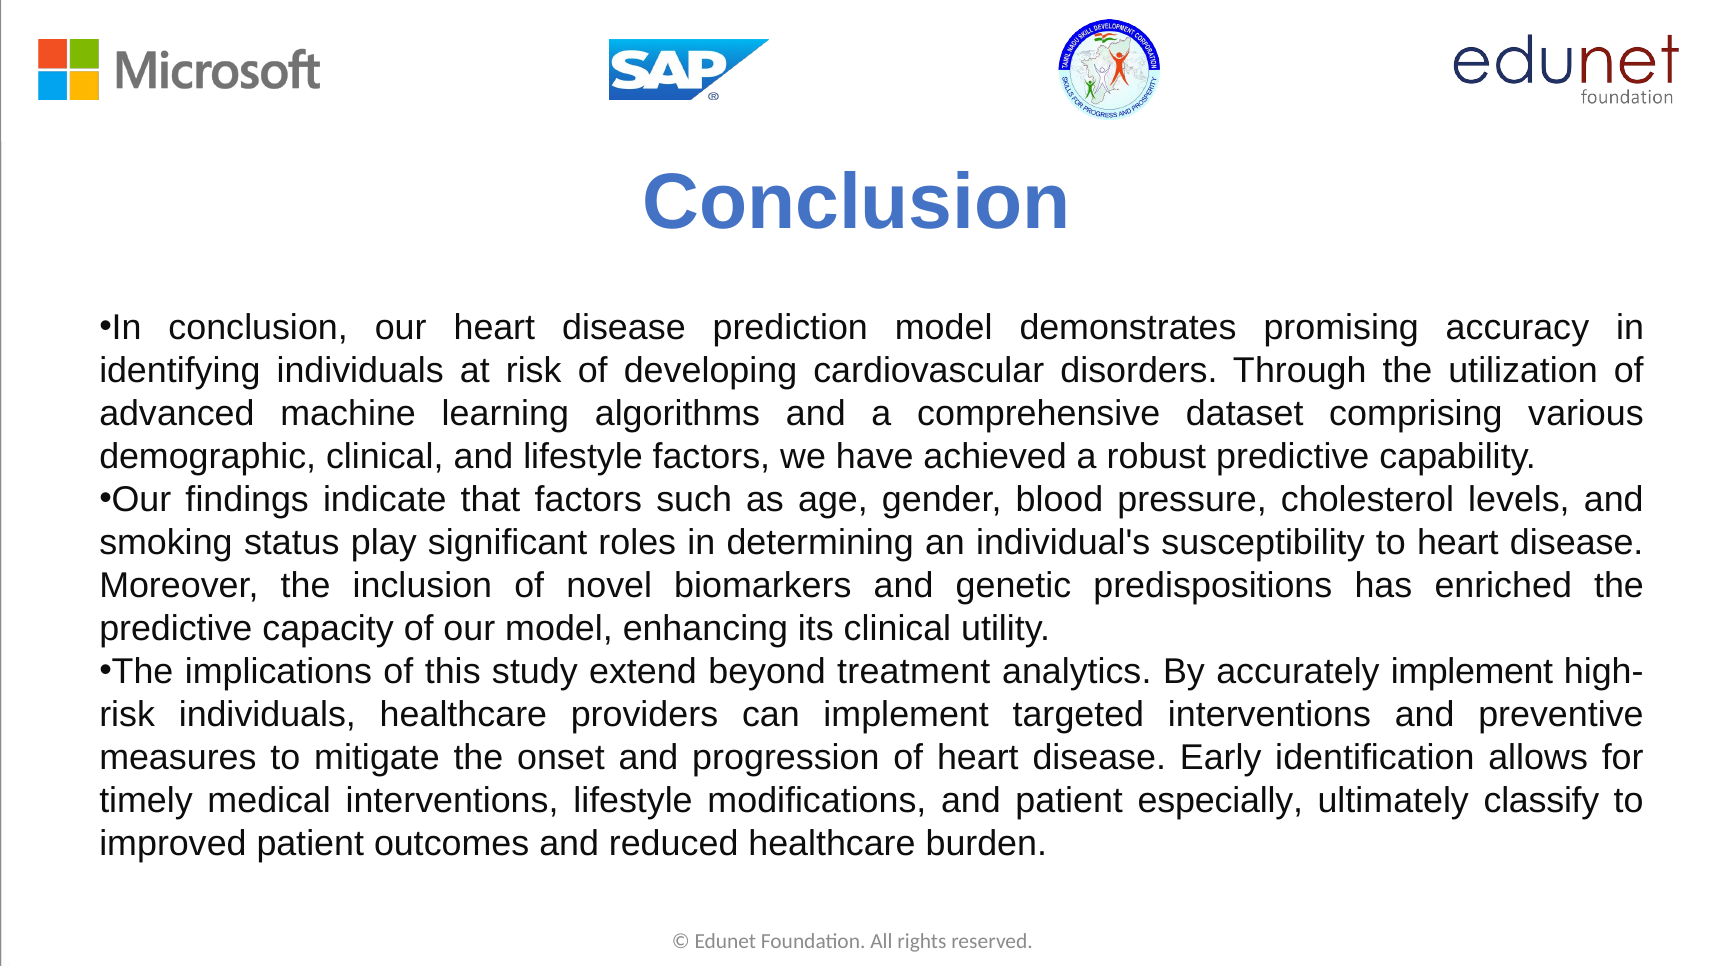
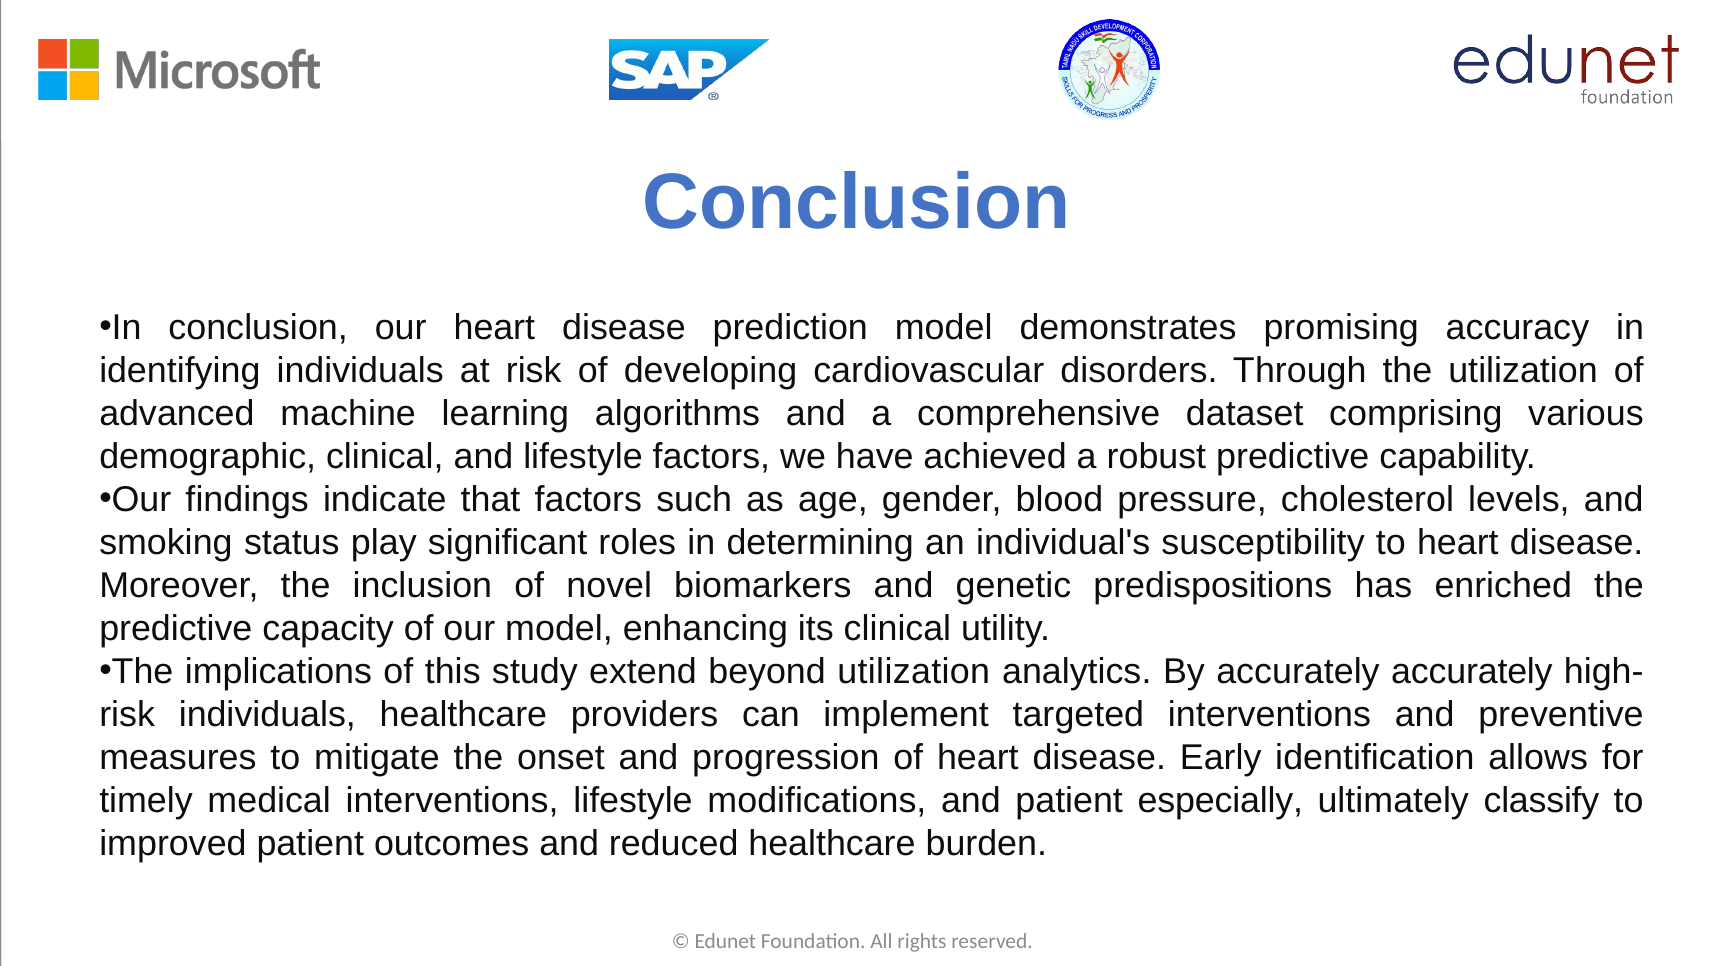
beyond treatment: treatment -> utilization (914, 672)
accurately implement: implement -> accurately (1472, 672)
